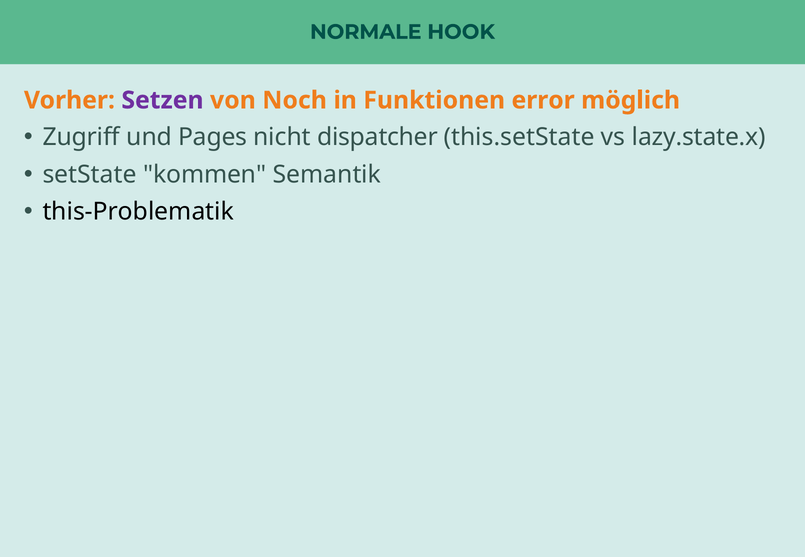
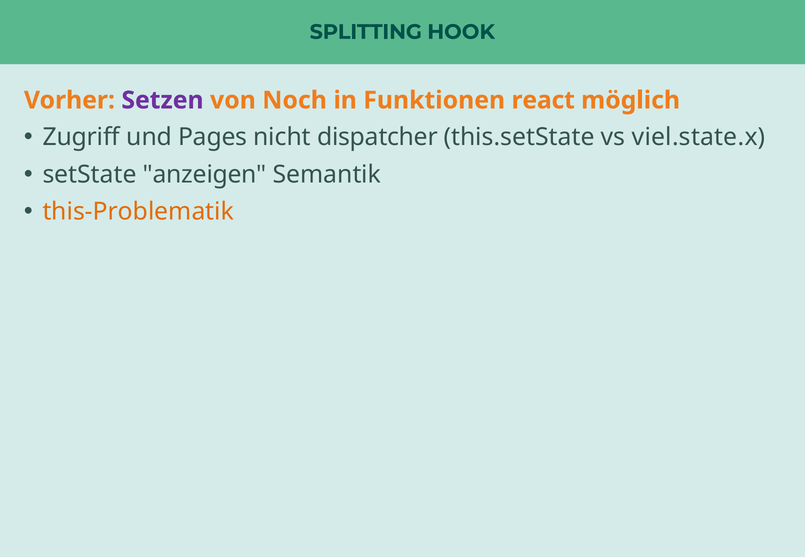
NORMALE: NORMALE -> SPLITTING (366, 32)
error: error -> react (543, 100)
lazy.state.x: lazy.state.x -> viel.state.x (699, 137)
kommen: kommen -> anzeigen (205, 174)
this-Problematik colour: black -> orange (138, 212)
